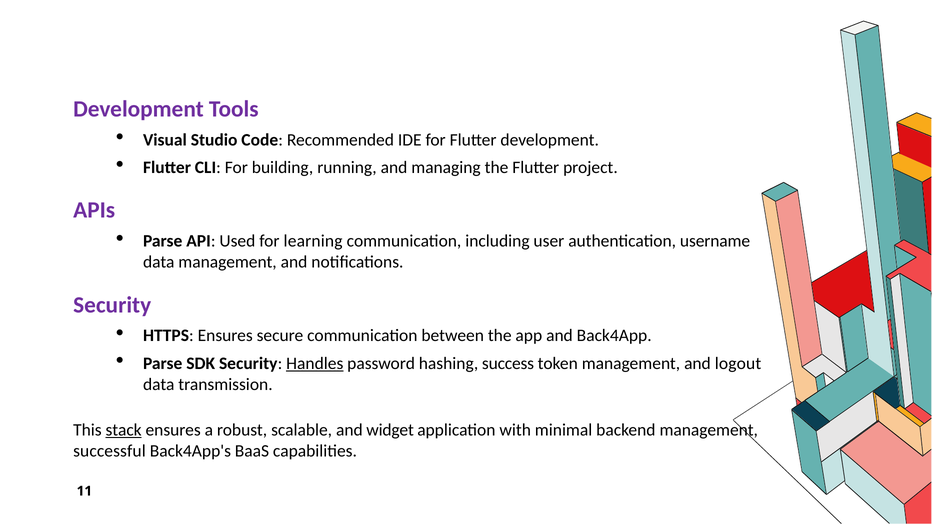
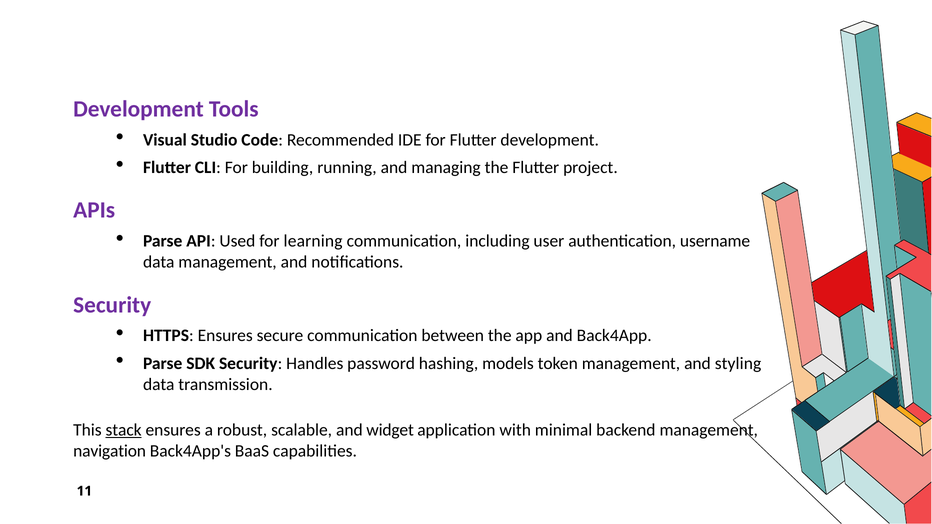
Handles underline: present -> none (315, 364)
success: success -> models (508, 364)
logout: logout -> styling (738, 364)
successful: successful -> navigation (110, 451)
